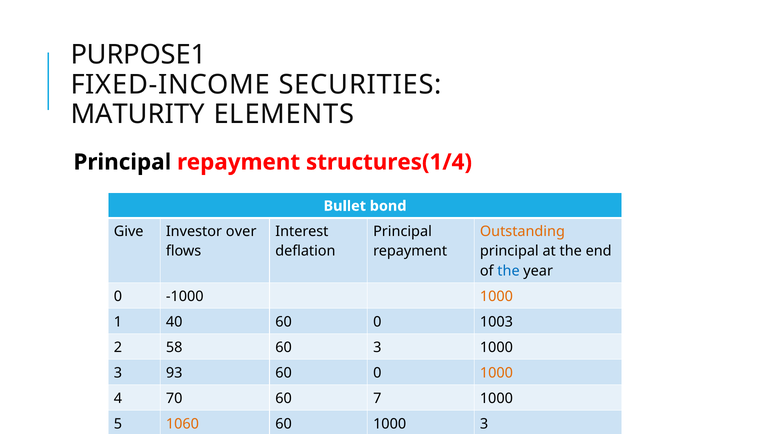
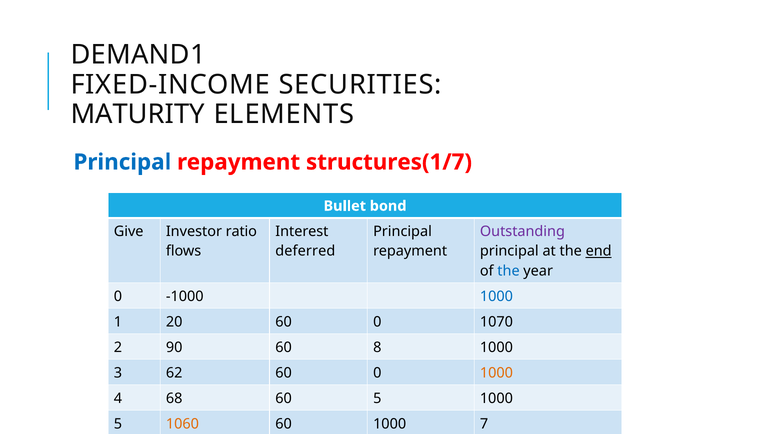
PURPOSE1: PURPOSE1 -> DEMAND1 (138, 55)
Principal colour: black -> blue (122, 162)
structures(1/4: structures(1/4 -> structures(1/7 (389, 162)
over: over -> ratio (241, 231)
Outstanding colour: orange -> purple (522, 231)
deflation: deflation -> deferred (305, 251)
end underline: none -> present (599, 251)
1000 colour: orange -> blue (496, 296)
40: 40 -> 20 (174, 322)
1003: 1003 -> 1070 (496, 322)
58: 58 -> 90 (174, 347)
60 3: 3 -> 8 (377, 347)
93: 93 -> 62 (174, 373)
70: 70 -> 68 (174, 398)
60 7: 7 -> 5 (377, 398)
60 1000 3: 3 -> 7 (484, 423)
